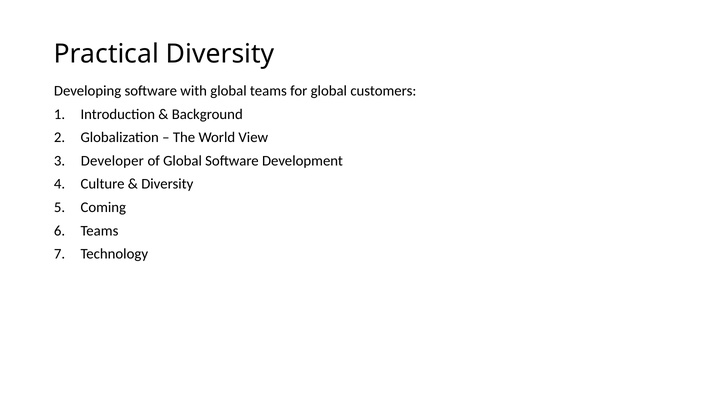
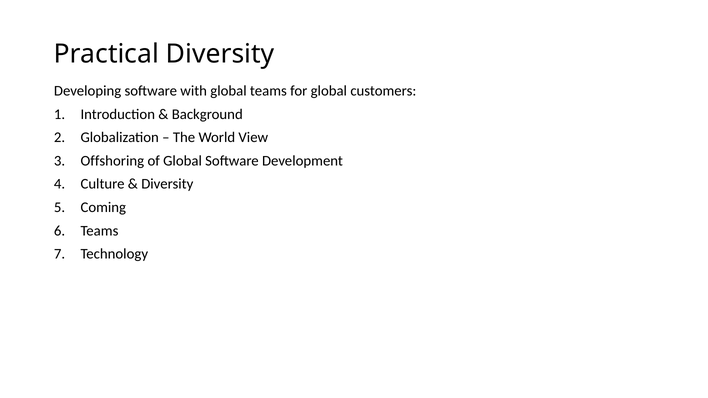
Developer: Developer -> Offshoring (112, 161)
